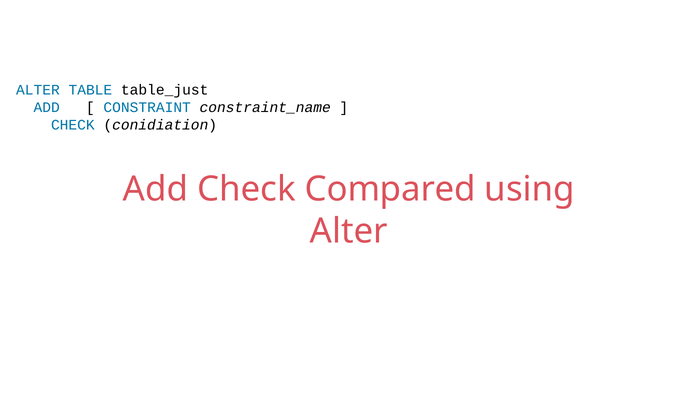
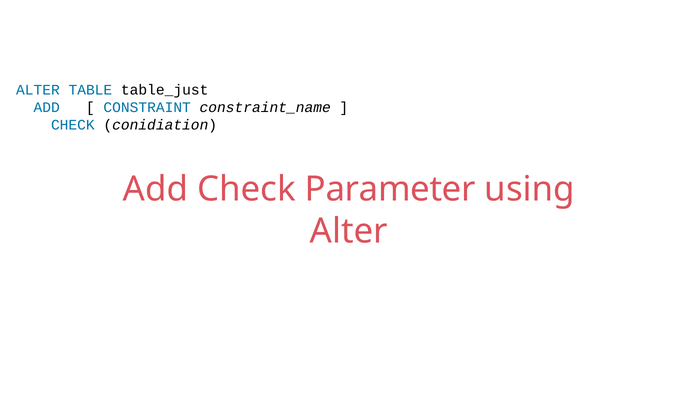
Compared: Compared -> Parameter (390, 189)
